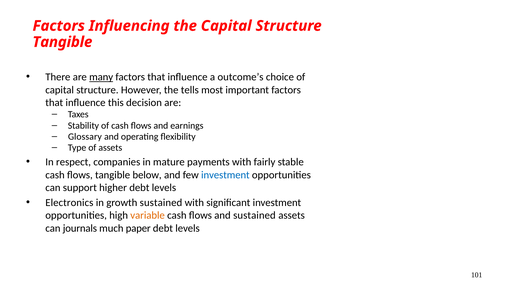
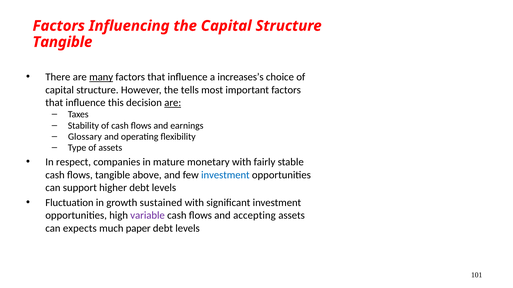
outcome’s: outcome’s -> increases’s (241, 77)
are underline: none -> present (173, 103)
payments: payments -> monetary (208, 162)
below: below -> above (147, 175)
Electronics: Electronics -> Fluctuation (69, 203)
variable colour: orange -> purple (148, 216)
and sustained: sustained -> accepting (254, 216)
journals: journals -> expects (80, 229)
